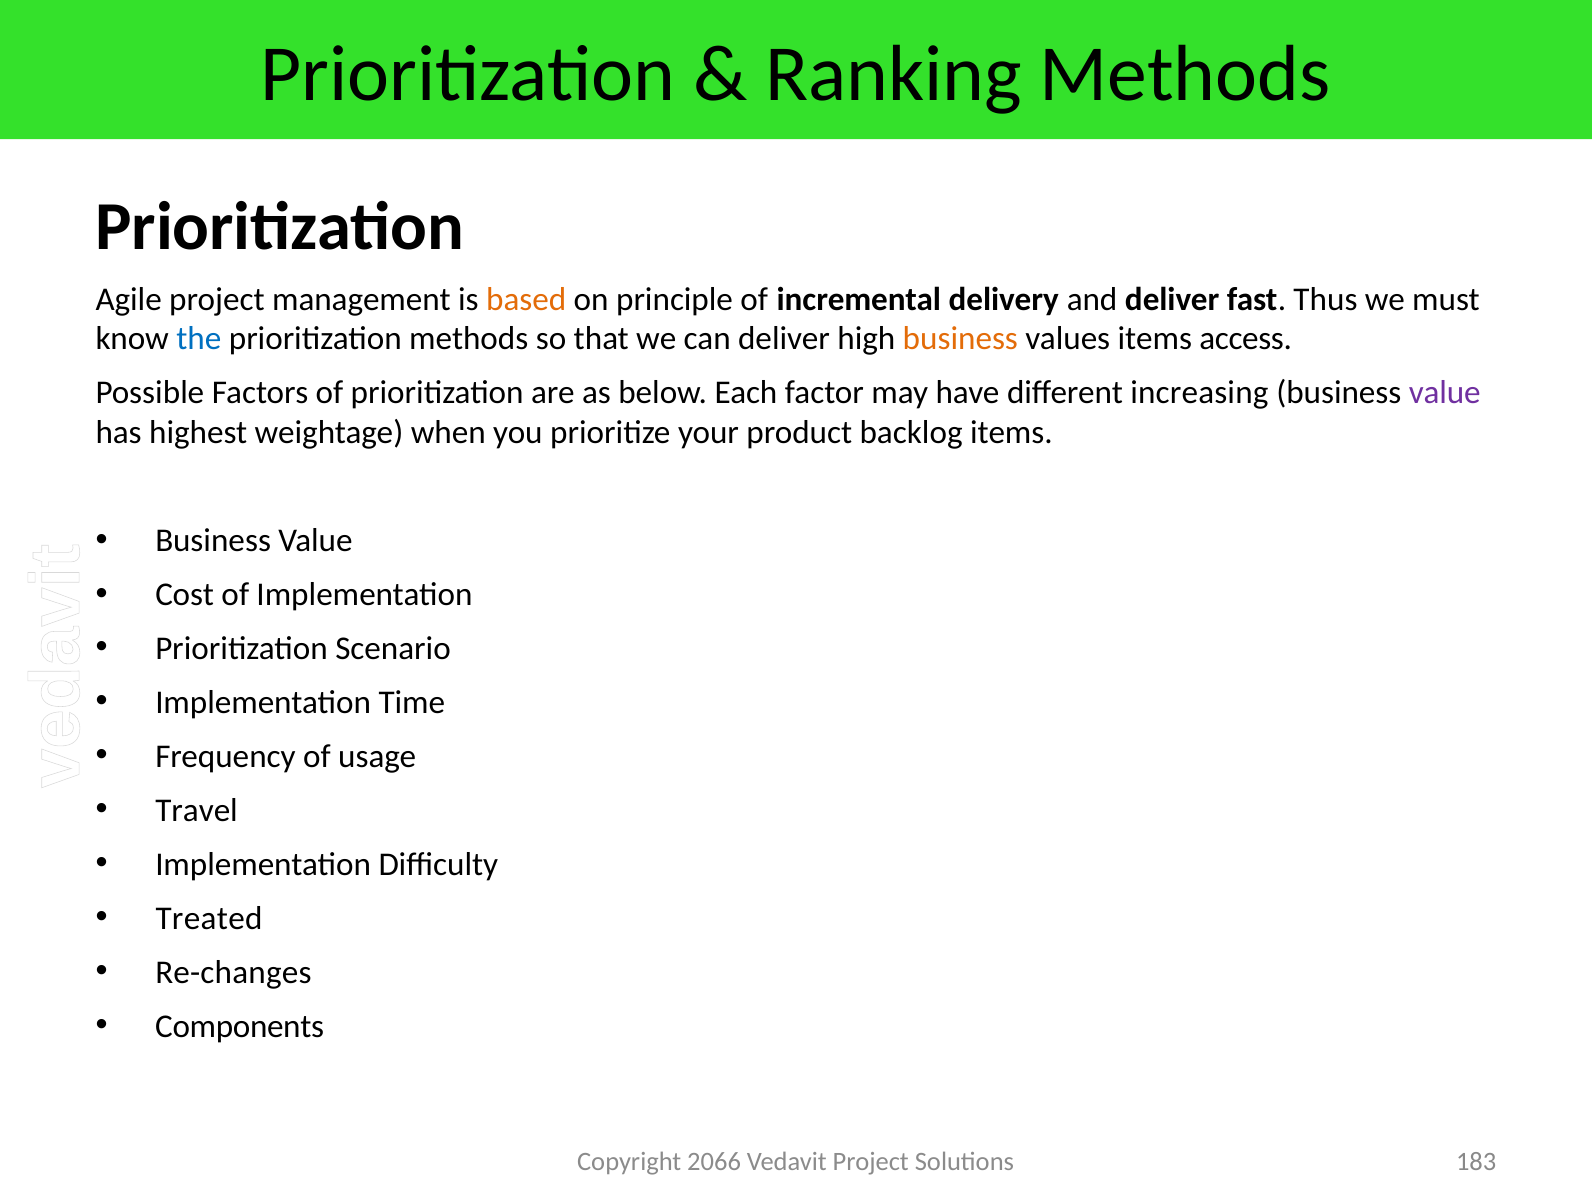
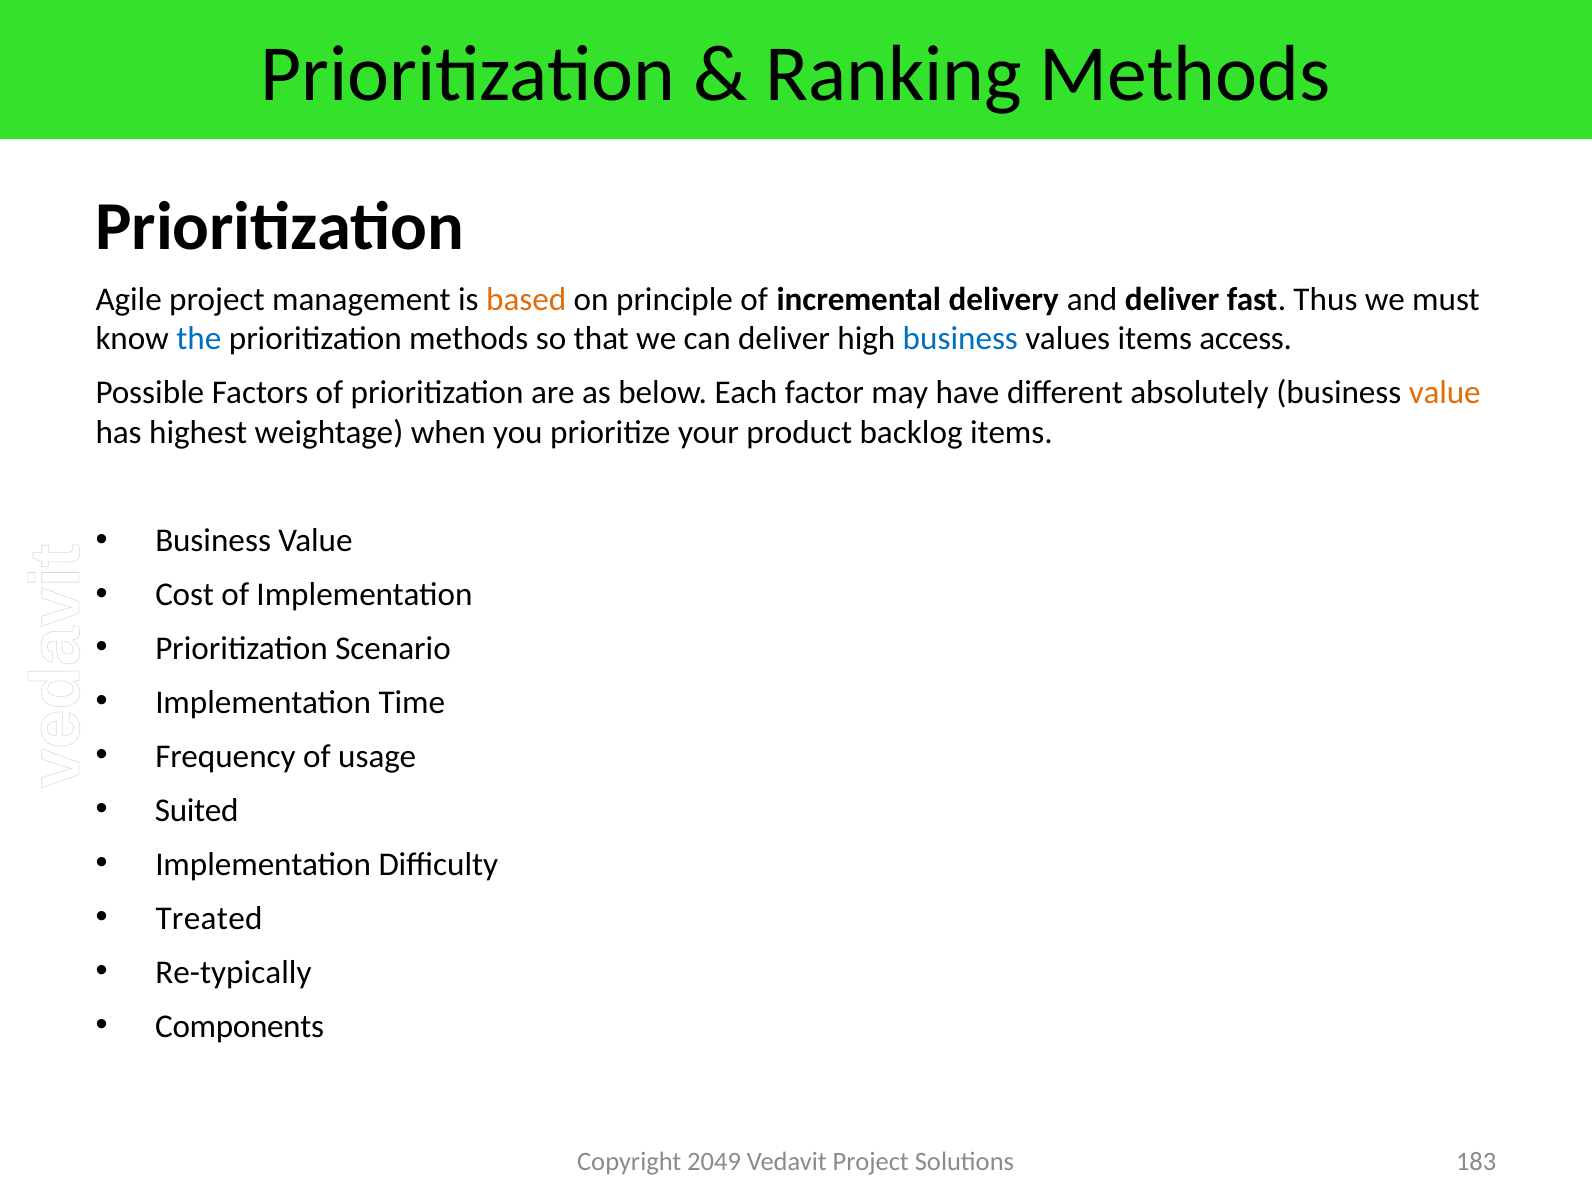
business colour: orange -> blue (960, 339)
increasing: increasing -> absolutely (1199, 393)
value colour: purple -> orange (1445, 393)
Travel: Travel -> Suited (197, 810)
Re-changes: Re-changes -> Re-typically (233, 972)
2066: 2066 -> 2049 (714, 1162)
